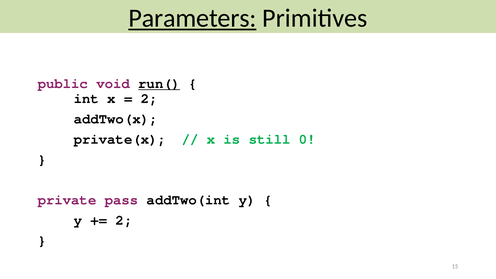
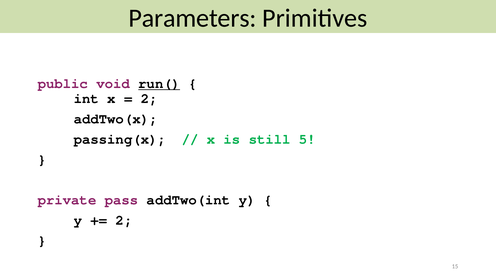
Parameters underline: present -> none (192, 18)
private(x: private(x -> passing(x (120, 139)
0: 0 -> 5 (307, 139)
